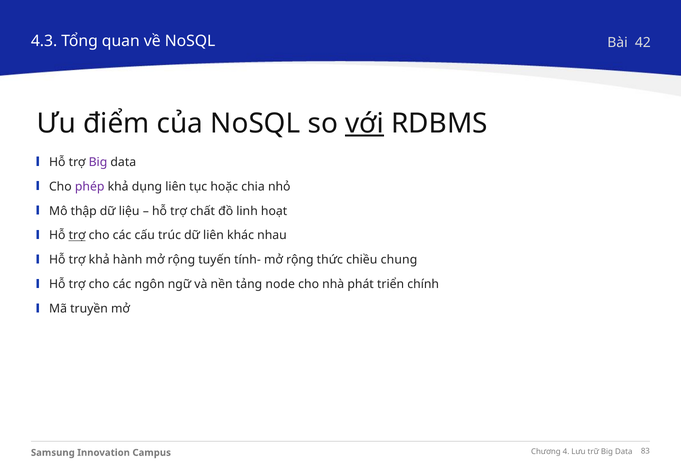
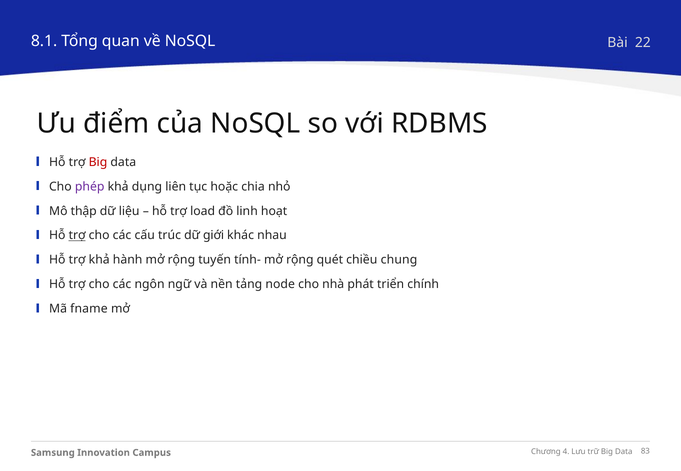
4.3: 4.3 -> 8.1 (44, 41)
42: 42 -> 22 (643, 42)
với underline: present -> none (364, 124)
Big colour: purple -> red (98, 162)
chất: chất -> load (203, 211)
dữ liên: liên -> giới (214, 236)
thức: thức -> quét (330, 260)
truyền: truyền -> fname (89, 309)
